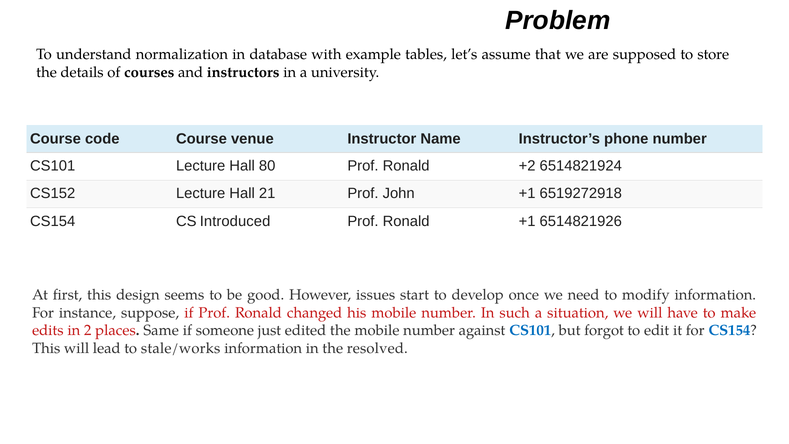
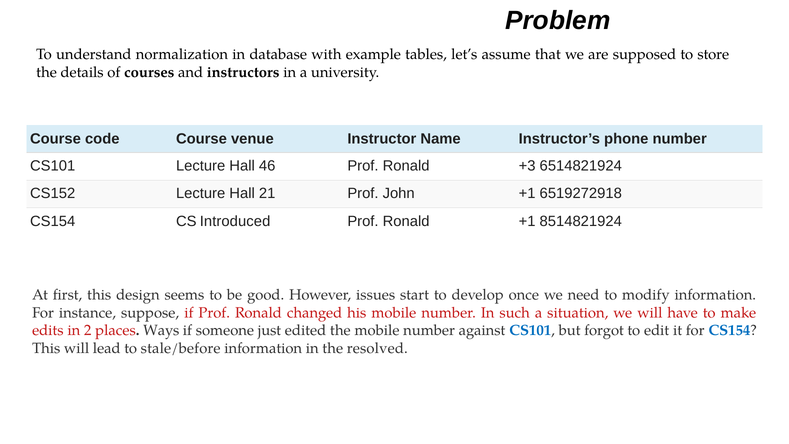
80: 80 -> 46 (267, 166)
+2: +2 -> +3 (527, 166)
6514821926: 6514821926 -> 8514821924 (581, 221)
Same: Same -> Ways (161, 330)
stale/works: stale/works -> stale/before (181, 348)
